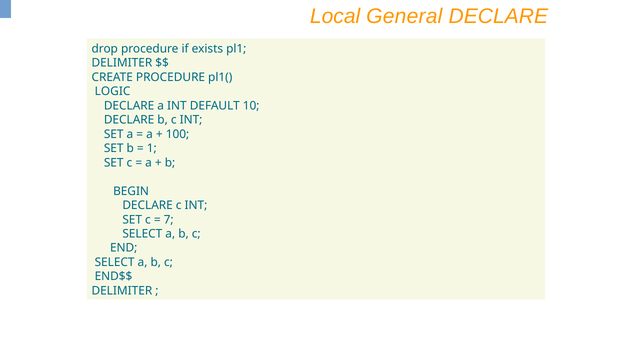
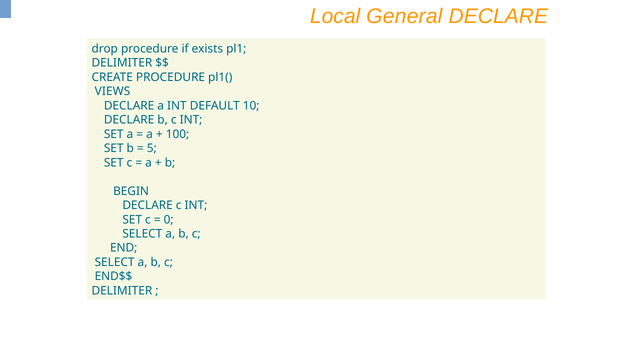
LOGIC: LOGIC -> VIEWS (113, 91)
1: 1 -> 5 (152, 148)
7: 7 -> 0 (169, 219)
